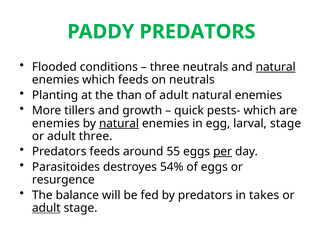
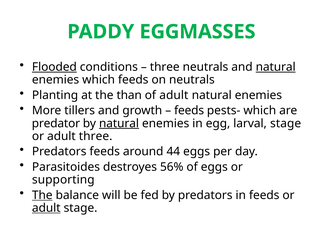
PADDY PREDATORS: PREDATORS -> EGGMASSES (197, 32)
Flooded underline: none -> present (54, 67)
quick: quick -> feeds (189, 111)
enemies: enemies -> predator (56, 123)
55: 55 -> 44 (173, 152)
per underline: present -> none (223, 152)
54%: 54% -> 56% (172, 167)
resurgence: resurgence -> supporting (63, 180)
The underline: none -> present (42, 195)
in takes: takes -> feeds (264, 195)
